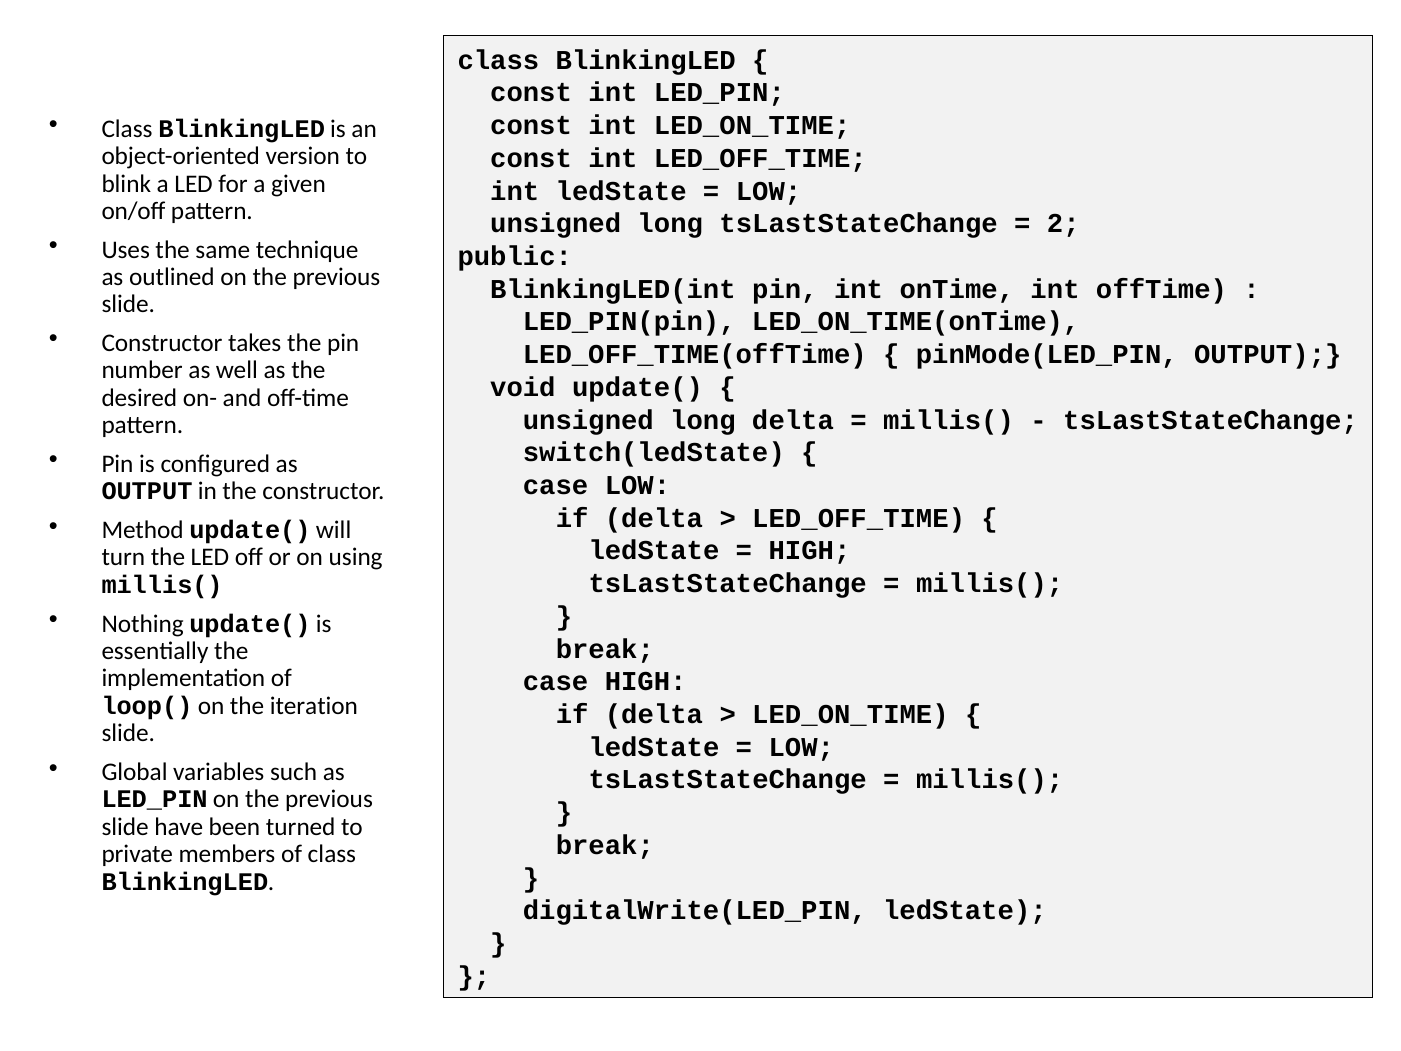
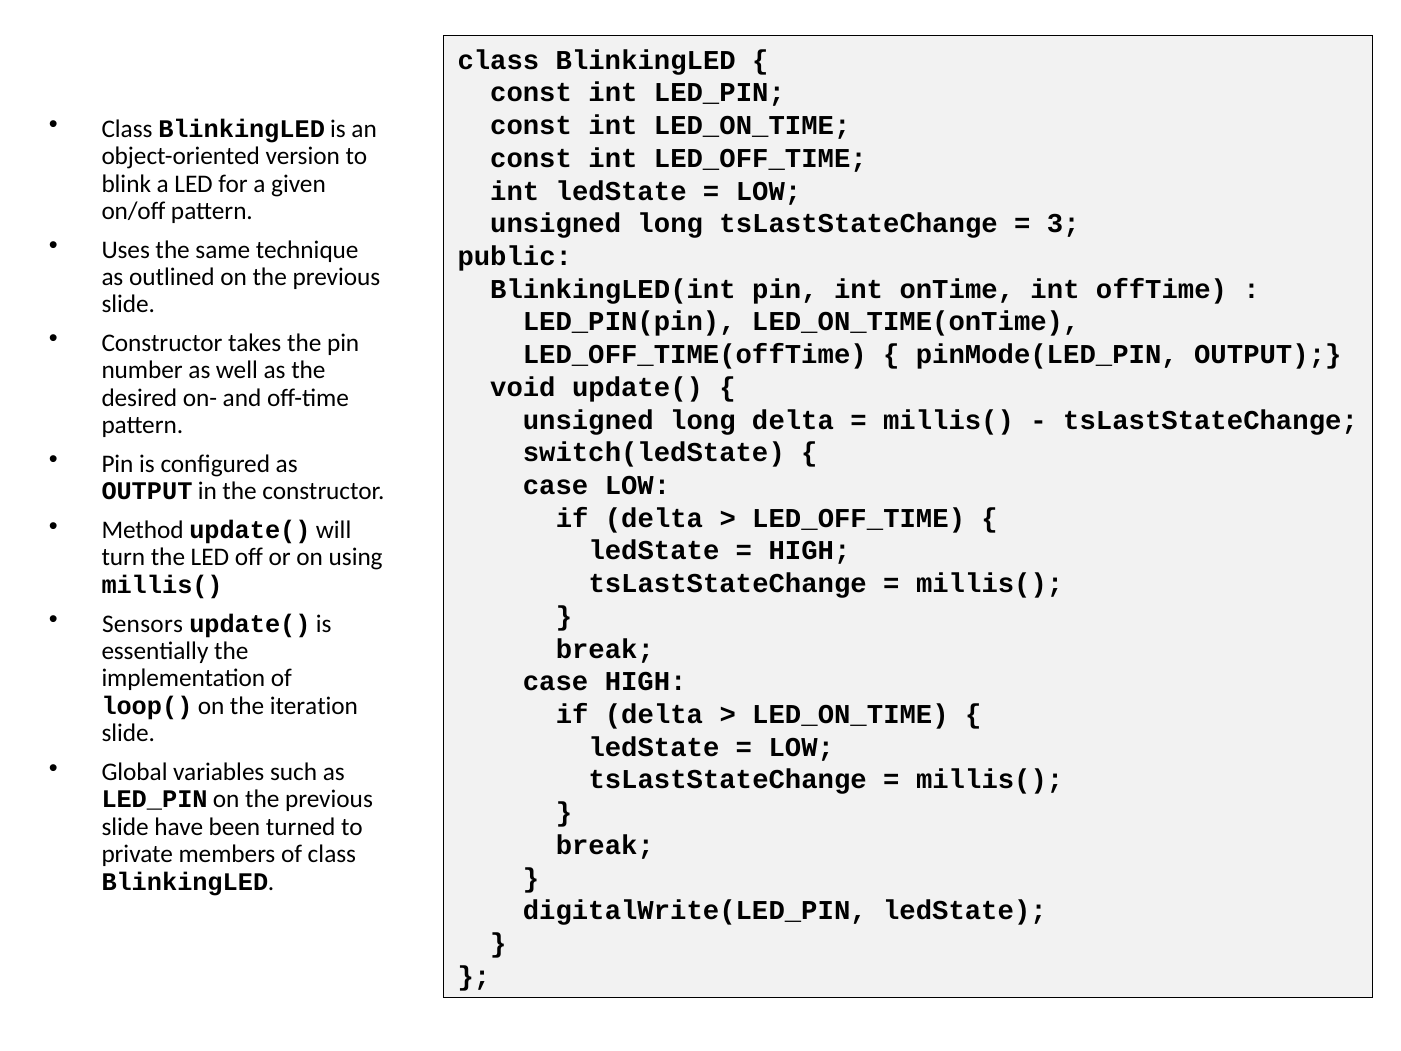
2: 2 -> 3 (1063, 224)
Nothing: Nothing -> Sensors (143, 624)
